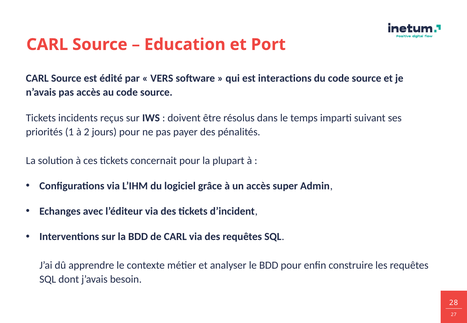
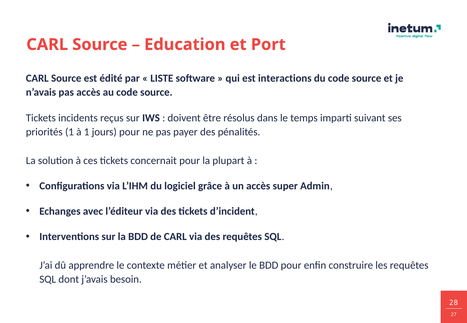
VERS: VERS -> LISTE (162, 78)
à 2: 2 -> 1 (87, 132)
